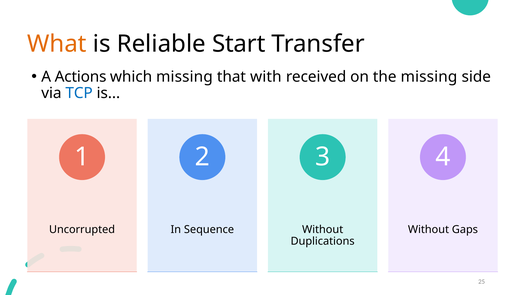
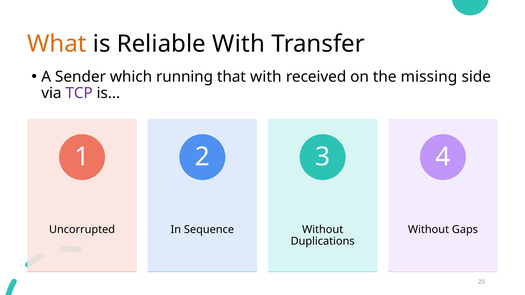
Reliable Start: Start -> With (239, 44)
Actions: Actions -> Sender (80, 77)
which missing: missing -> running (185, 77)
TCP colour: blue -> purple (79, 93)
